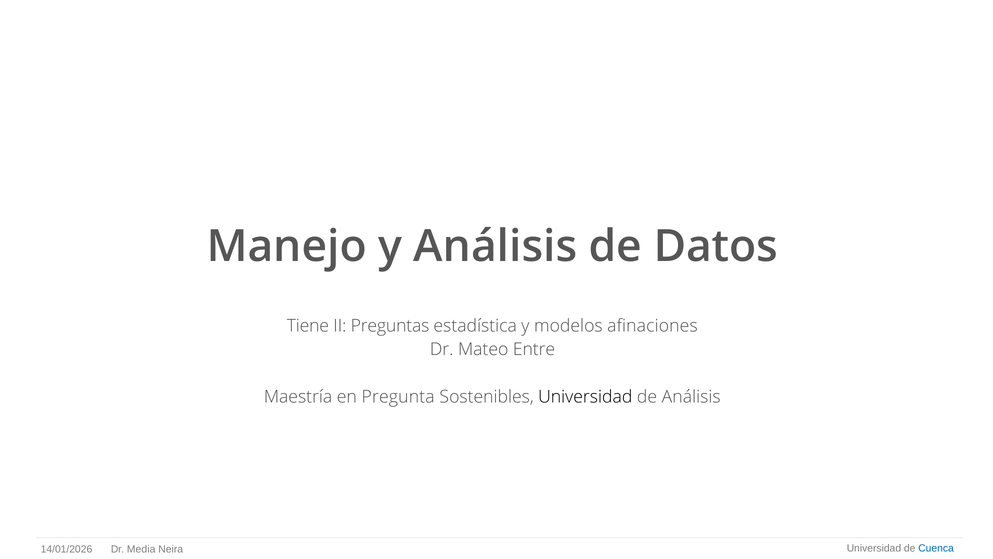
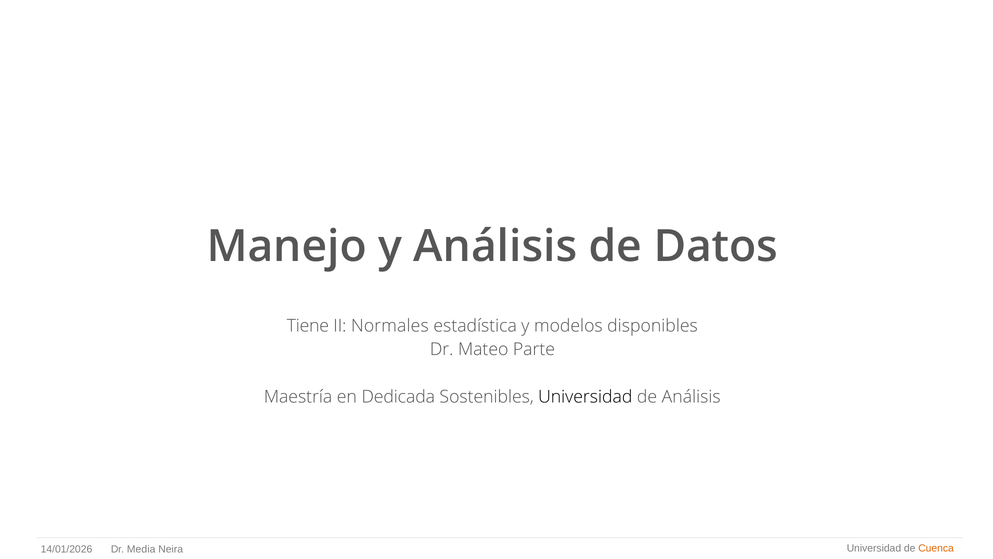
Preguntas: Preguntas -> Normales (390, 326)
afinaciones: afinaciones -> disponibles (653, 326)
Entre: Entre -> Parte (534, 349)
Pregunta: Pregunta -> Dedicada (398, 397)
Cuenca colour: blue -> orange (936, 548)
